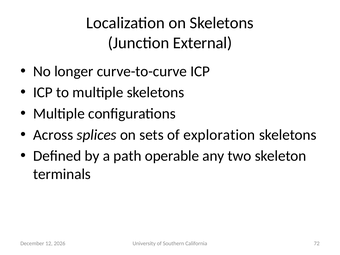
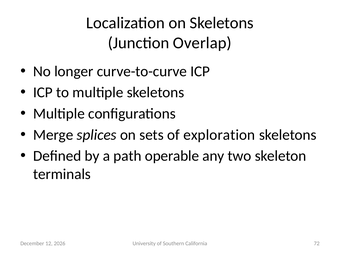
External: External -> Overlap (202, 43)
Across: Across -> Merge (53, 135)
